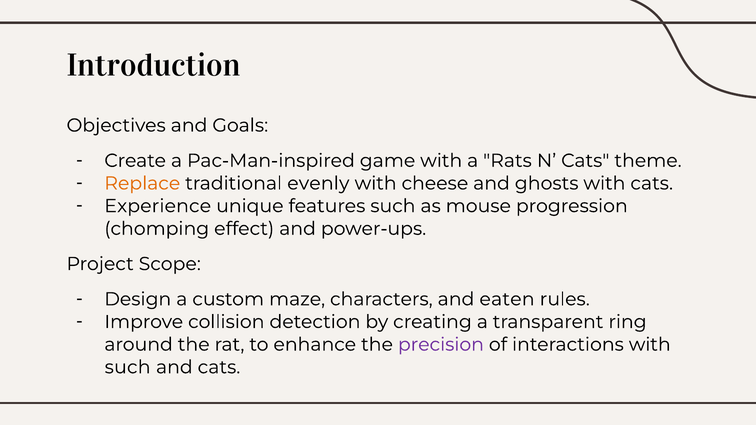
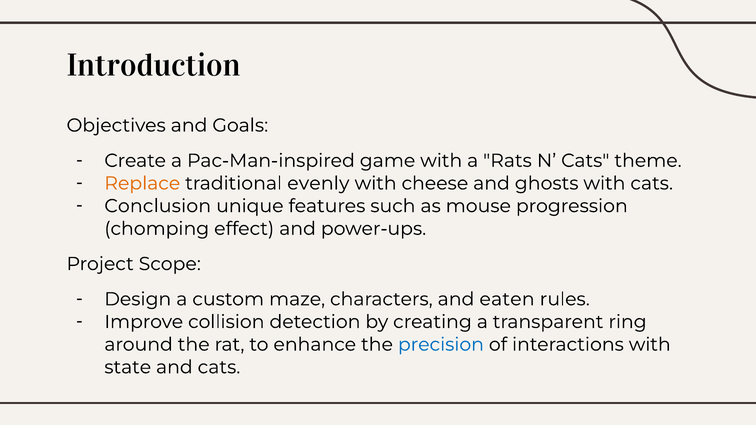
Experience: Experience -> Conclusion (158, 206)
precision colour: purple -> blue (441, 345)
such: such -> state (128, 367)
